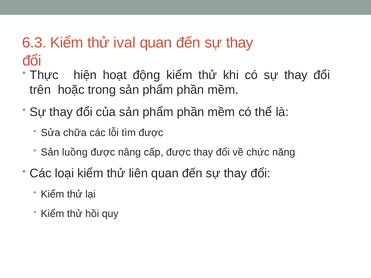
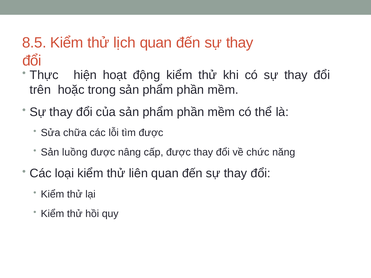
6.3: 6.3 -> 8.5 (34, 43)
ival: ival -> lịch (125, 43)
